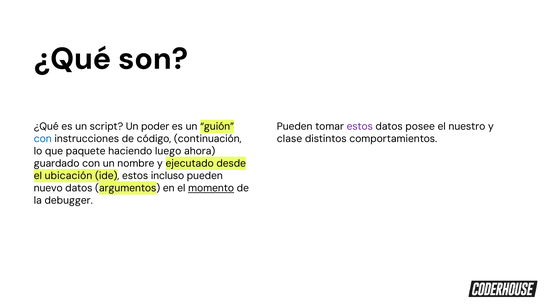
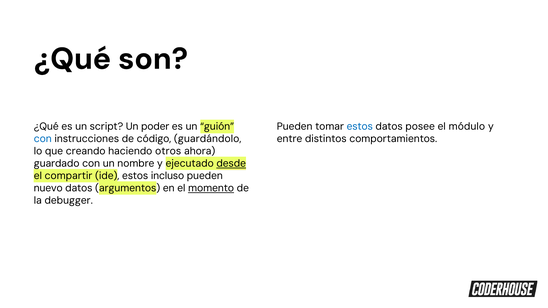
estos colour: purple -> blue (360, 127)
nuestro: nuestro -> módulo (467, 127)
continuación: continuación -> guardándolo (208, 139)
clase: clase -> entre (290, 139)
paquete: paquete -> creando (86, 151)
luego: luego -> otros (168, 151)
desde underline: none -> present (231, 164)
ubicación: ubicación -> compartir (69, 176)
